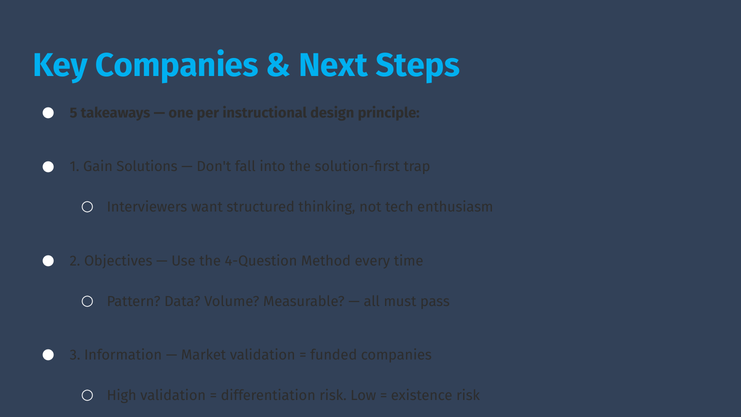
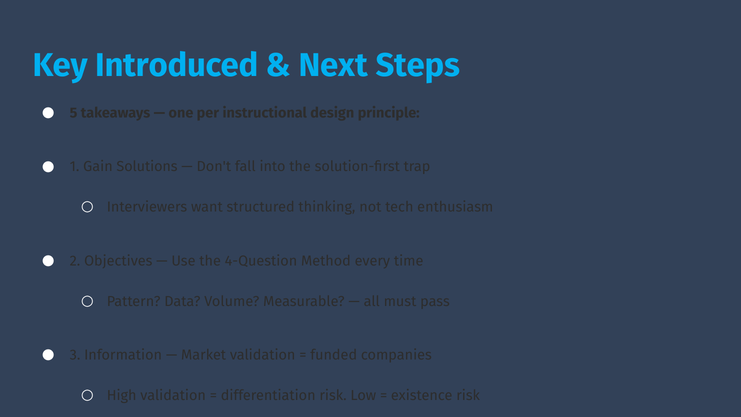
Key Companies: Companies -> Introduced (177, 66)
